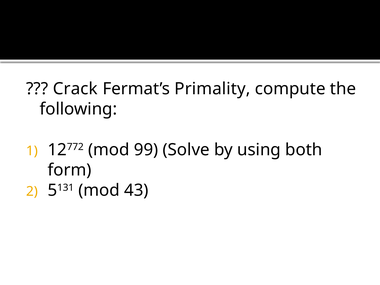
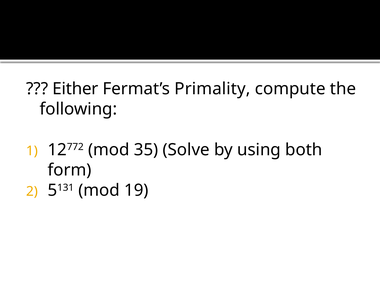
Crack: Crack -> Either (75, 89)
99: 99 -> 35 (146, 150)
43: 43 -> 19 (136, 190)
